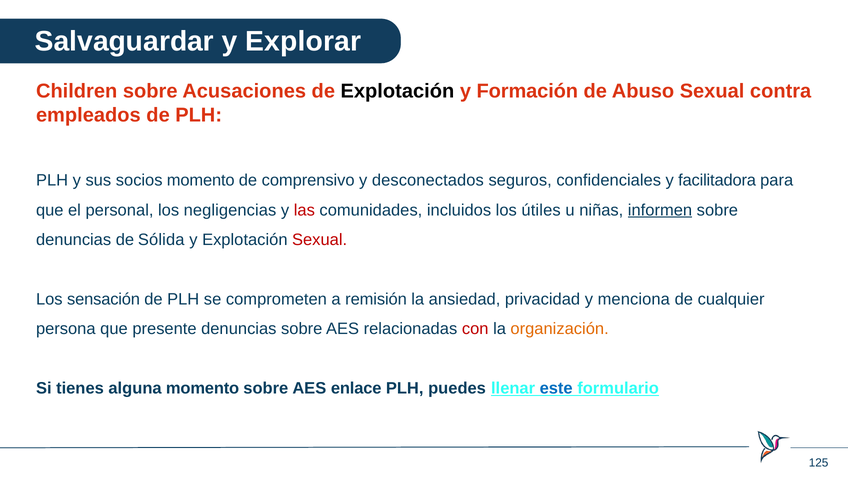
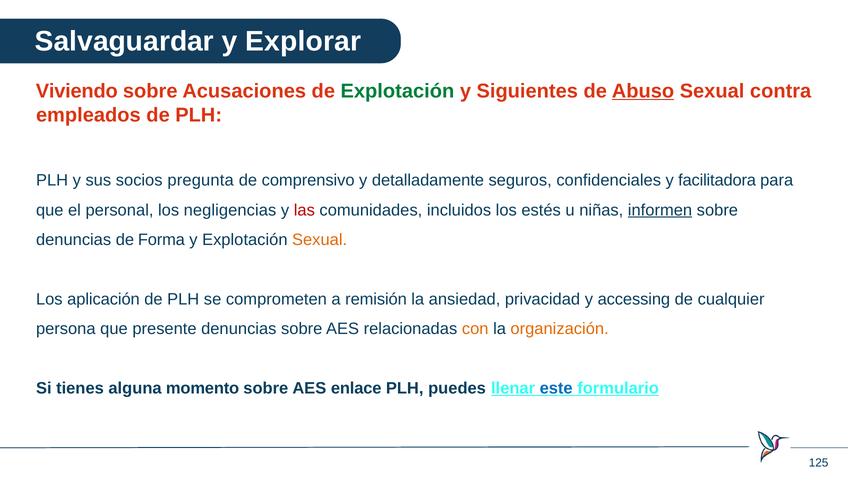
Children: Children -> Viviendo (77, 91)
Explotación colour: black -> green (397, 91)
Formación: Formación -> Siguientes (527, 91)
Abuso underline: none -> present (643, 91)
socios momento: momento -> pregunta (201, 180)
desconectados: desconectados -> detalladamente (428, 180)
útiles: útiles -> estés (541, 210)
Sólida: Sólida -> Forma (161, 240)
Sexual colour: red -> orange (320, 240)
sensación: sensación -> aplicación (104, 299)
menciona: menciona -> accessing (634, 299)
con colour: red -> orange (475, 329)
